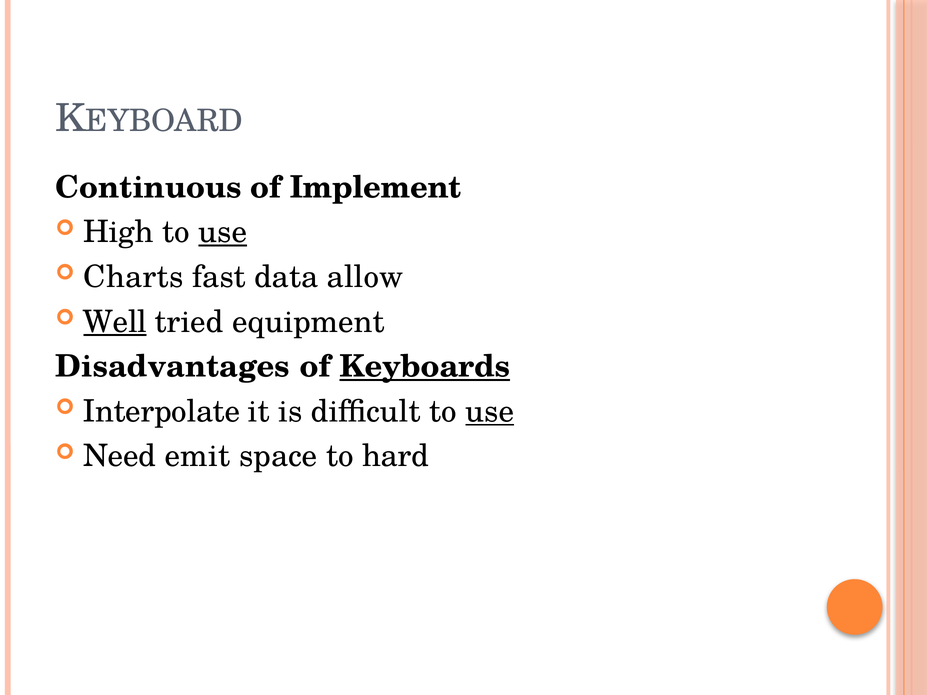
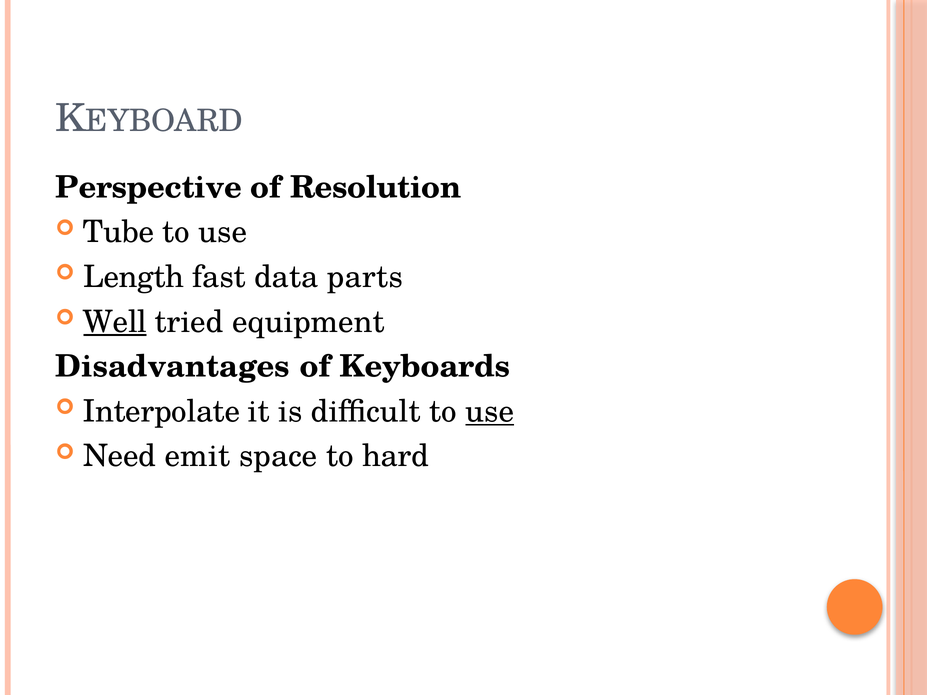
Continuous: Continuous -> Perspective (149, 187)
Implement: Implement -> Resolution (376, 187)
High: High -> Tube (119, 232)
use underline: present -> none (223, 232)
Charts: Charts -> Length (134, 277)
allow: allow -> parts (365, 277)
Keyboards underline: present -> none (425, 367)
